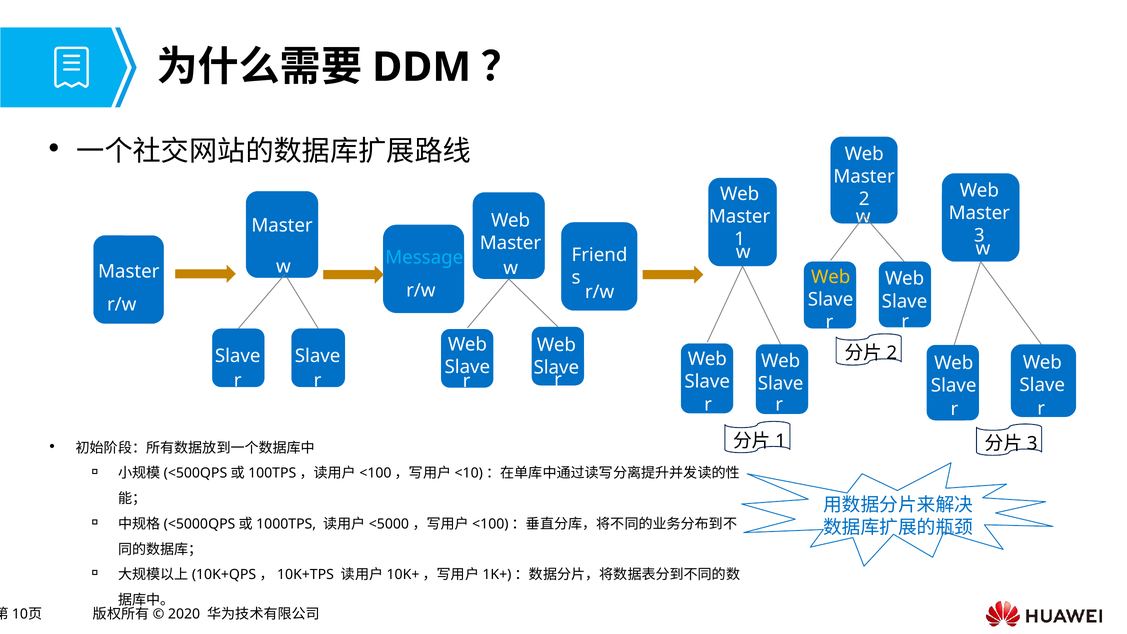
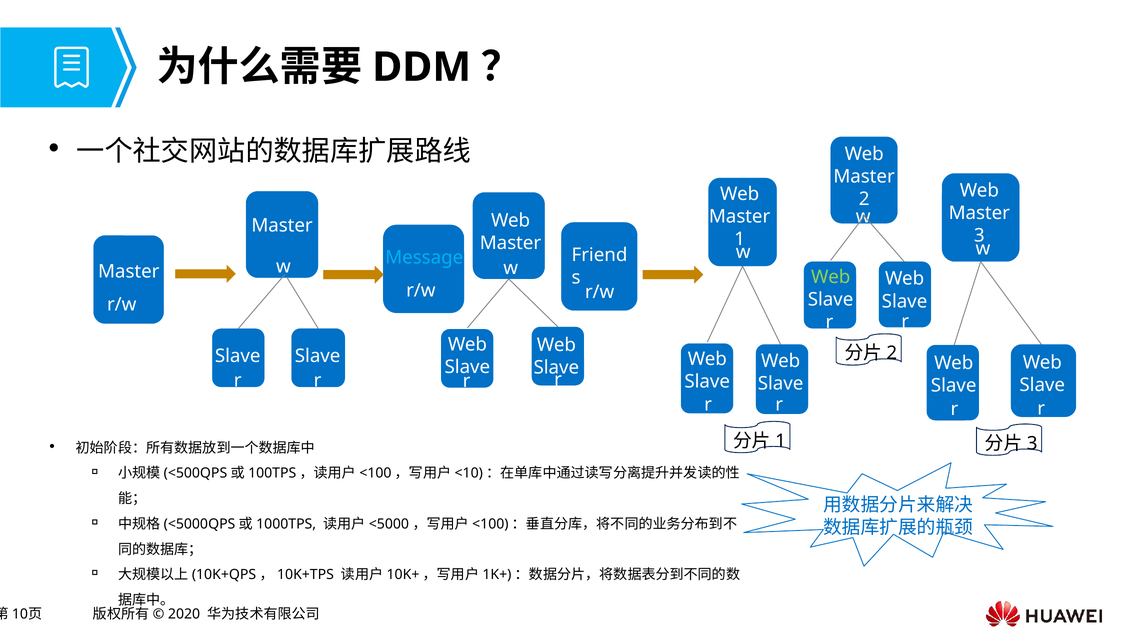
Web colour: yellow -> light green (831, 277)
